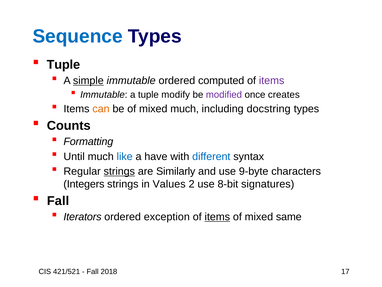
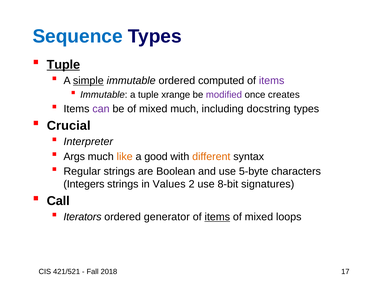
Tuple underline: none -> present (63, 65)
modify: modify -> xrange (176, 94)
can colour: orange -> purple (101, 109)
Counts: Counts -> Crucial (69, 125)
Formatting: Formatting -> Interpreter (88, 141)
Until: Until -> Args (74, 156)
like colour: blue -> orange (125, 156)
have: have -> good (156, 156)
different colour: blue -> orange (211, 156)
strings underline: present -> none (119, 171)
Similarly: Similarly -> Boolean (176, 171)
9-byte: 9-byte -> 5-byte (254, 171)
Fall: Fall -> Call (58, 201)
exception: exception -> generator (167, 217)
same: same -> loops (289, 217)
